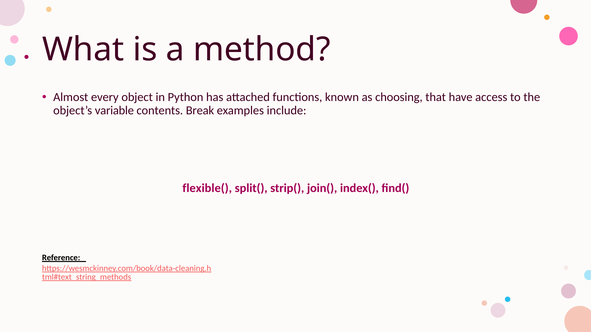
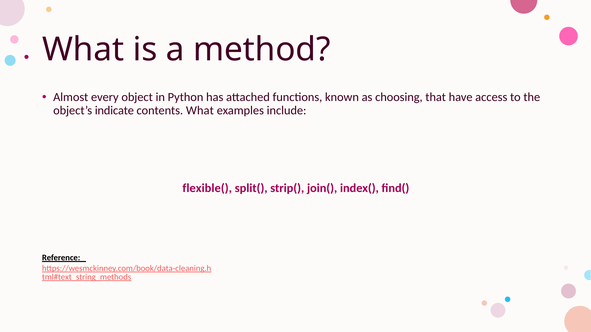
variable: variable -> indicate (114, 111)
contents Break: Break -> What (200, 111)
